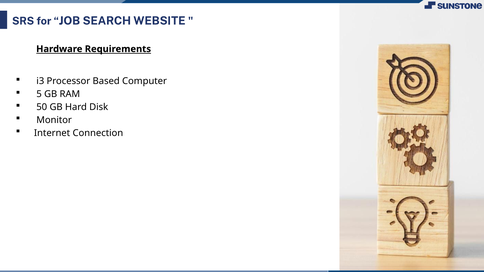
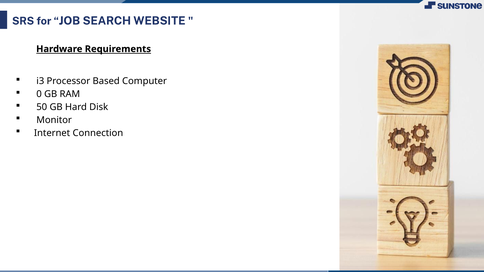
5: 5 -> 0 (39, 94)
